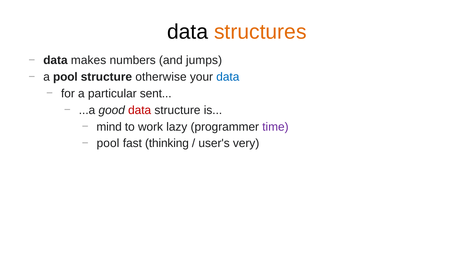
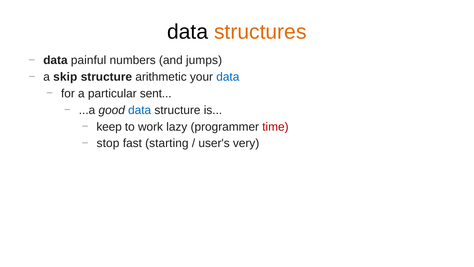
makes: makes -> painful (89, 60)
a pool: pool -> skip (65, 77)
otherwise: otherwise -> arithmetic (161, 77)
data colour: red -> blue (140, 110)
mind: mind -> keep (109, 127)
time colour: purple -> red (275, 127)
pool: pool -> stop (108, 143)
thinking: thinking -> starting (167, 143)
